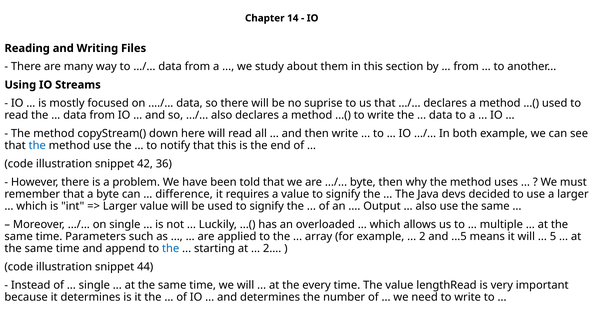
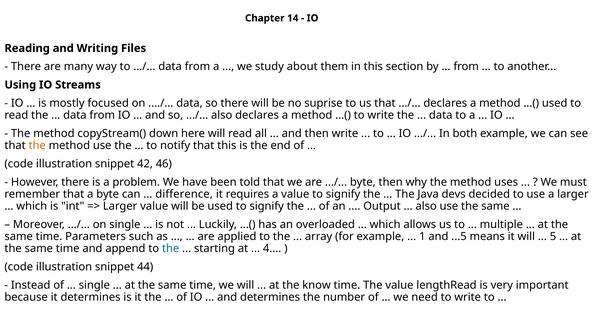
the colour: blue -> orange (37, 146)
36: 36 -> 46 (164, 164)
2: 2 -> 1 (422, 237)
2: 2 -> 4 (272, 249)
every: every -> know (317, 285)
